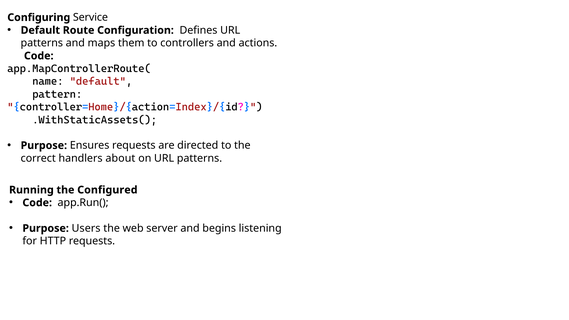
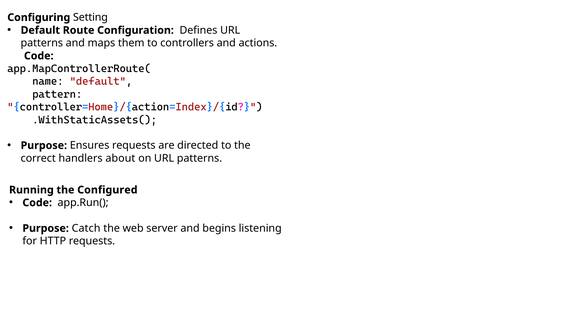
Service: Service -> Setting (90, 17)
Users: Users -> Catch (86, 228)
